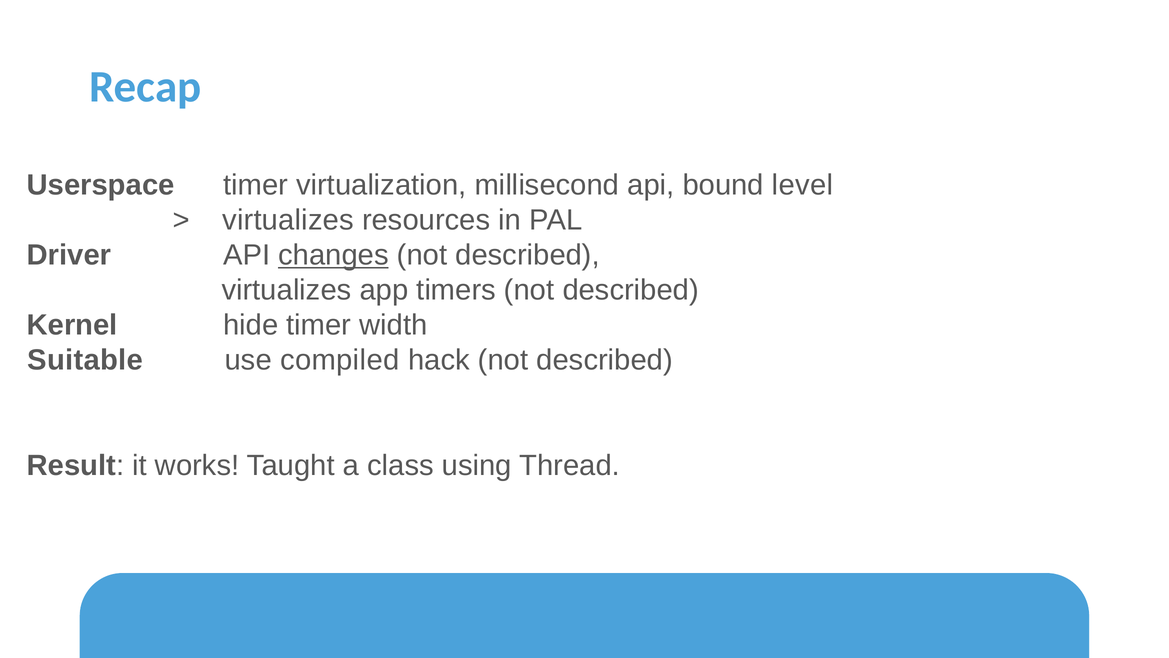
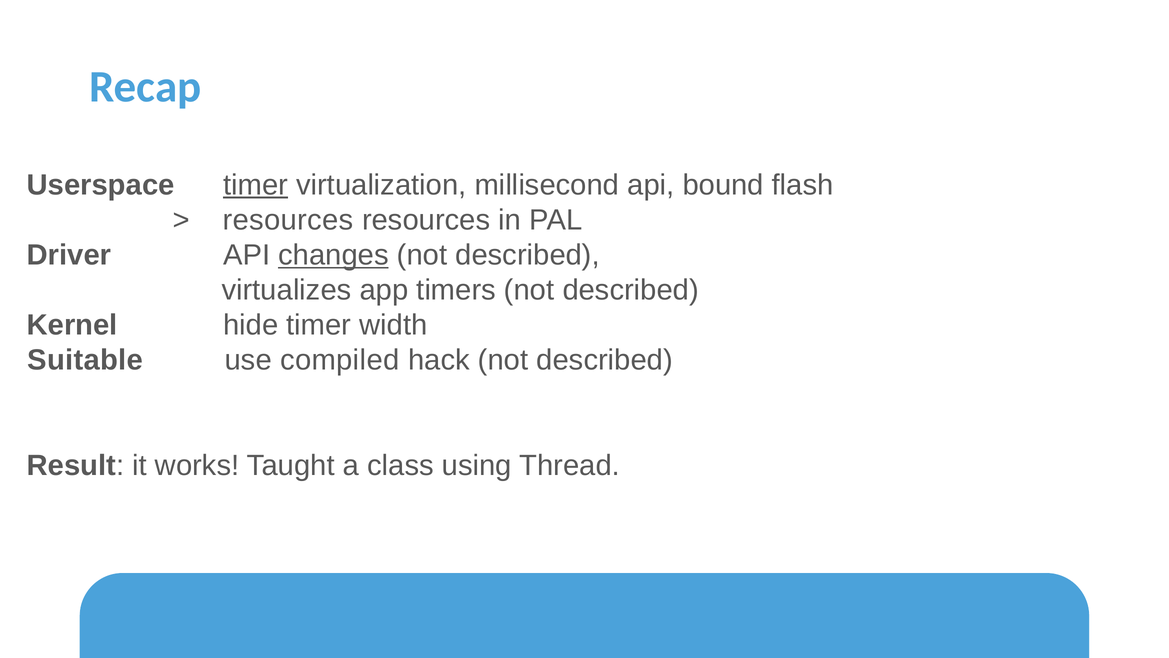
timer underline: none -> present (256, 185)
level: level -> flash (803, 185)
virtualizes: virtualizes -> resources (288, 220)
